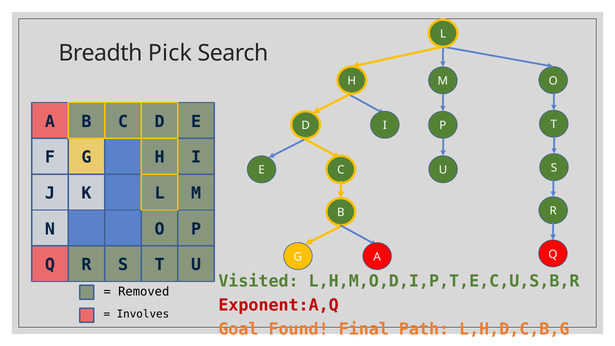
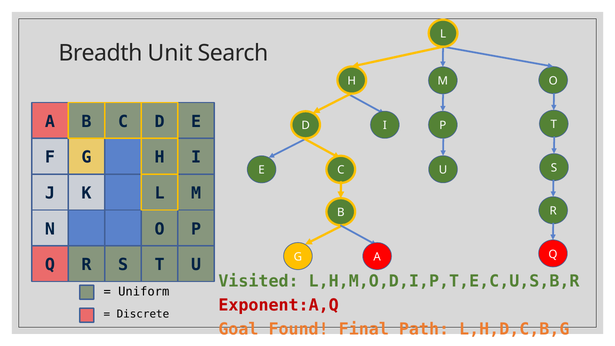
Pick: Pick -> Unit (170, 53)
Removed: Removed -> Uniform (144, 292)
Involves: Involves -> Discrete (143, 314)
